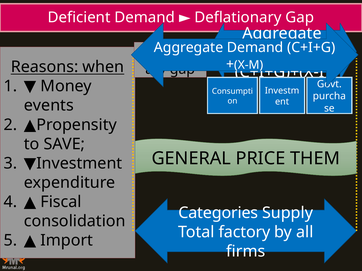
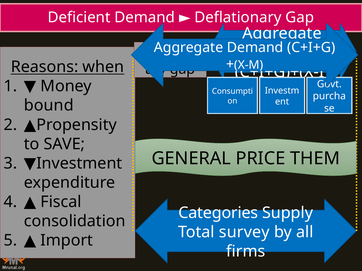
events: events -> bound (49, 106)
factory: factory -> survey (244, 232)
